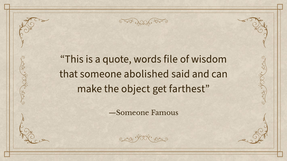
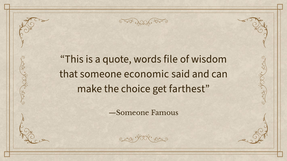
abolished: abolished -> economic (146, 74)
object: object -> choice (136, 89)
